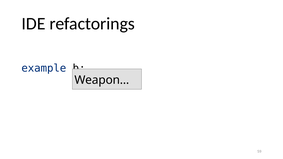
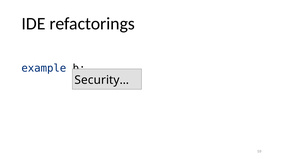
Weapon…: Weapon… -> Security… (102, 80)
